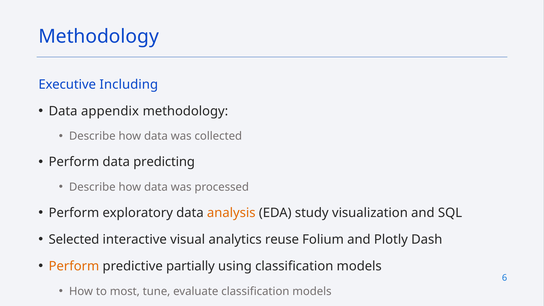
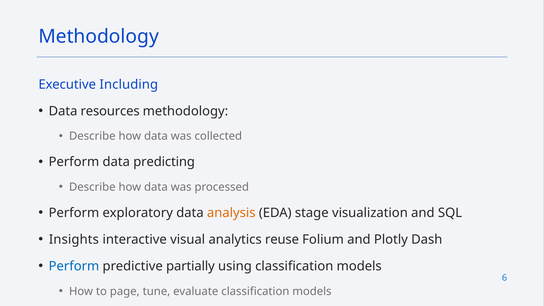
appendix: appendix -> resources (110, 111)
study: study -> stage (312, 213)
Selected: Selected -> Insights (74, 240)
Perform colour: orange -> blue (74, 266)
most: most -> page (125, 291)
